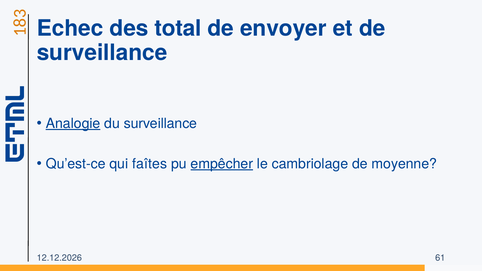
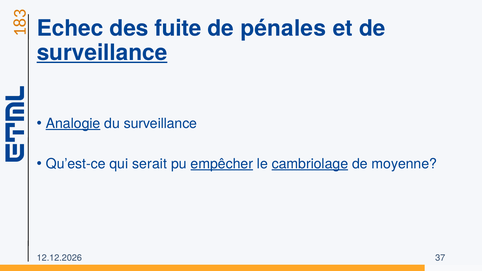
total: total -> fuite (178, 28)
envoyer: envoyer -> pénales (283, 28)
surveillance underline: none -> present (102, 53)
faîtes: faîtes -> serait (150, 164)
cambriolage underline: none -> present (310, 164)
61: 61 -> 37 (440, 258)
